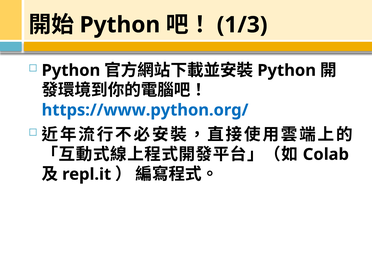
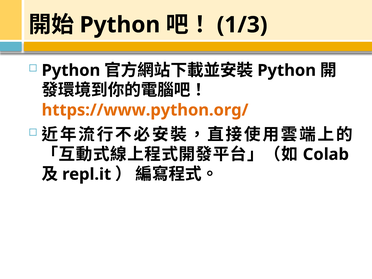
https://www.python.org/ colour: blue -> orange (145, 110)
